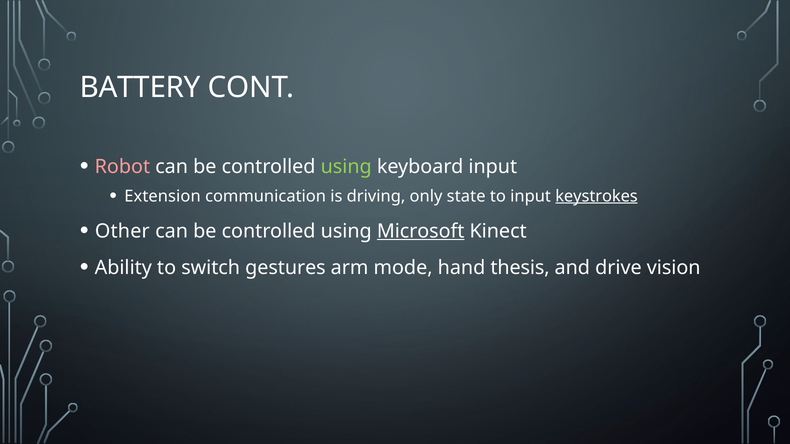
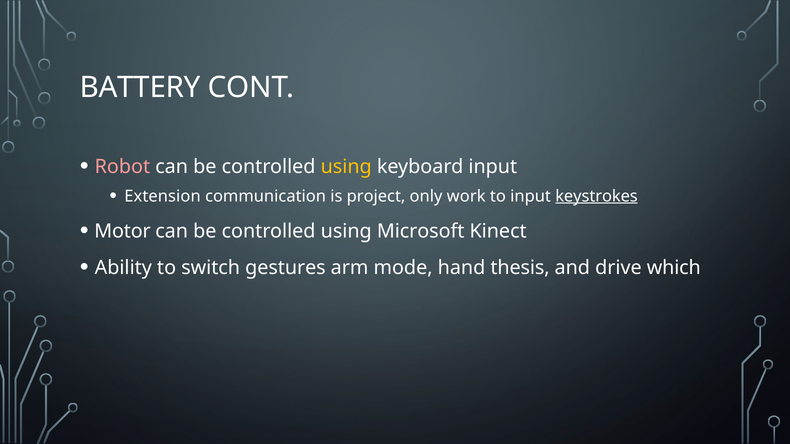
using colour: light green -> yellow (346, 167)
driving: driving -> project (376, 196)
state: state -> work (466, 196)
Other: Other -> Motor (123, 231)
Microsoft underline: present -> none (421, 231)
vision: vision -> which (674, 268)
